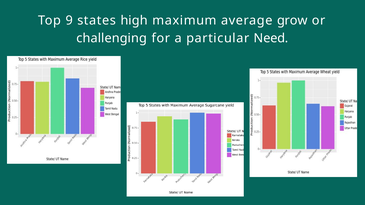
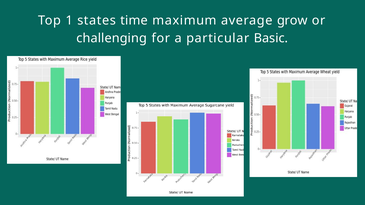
9: 9 -> 1 (69, 21)
high: high -> time (134, 21)
Need: Need -> Basic (271, 38)
